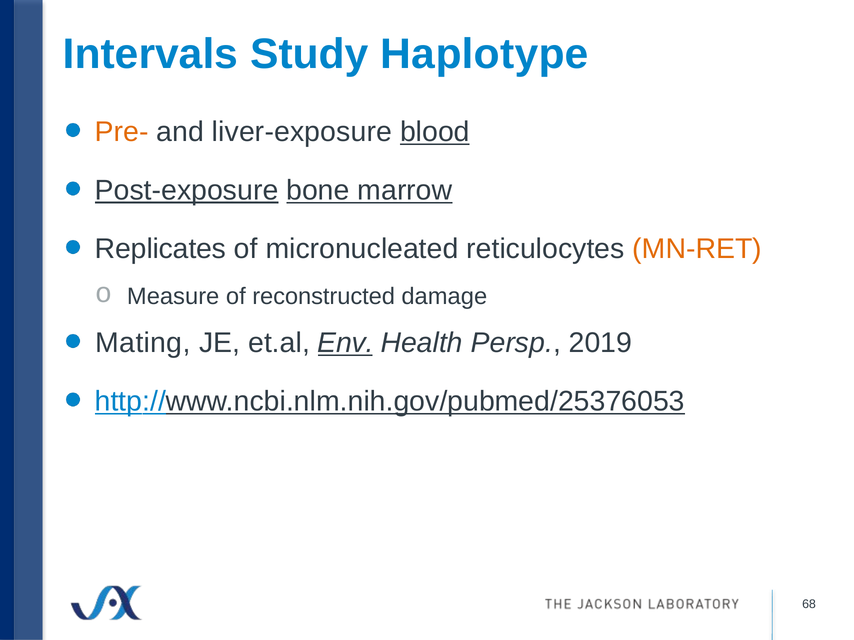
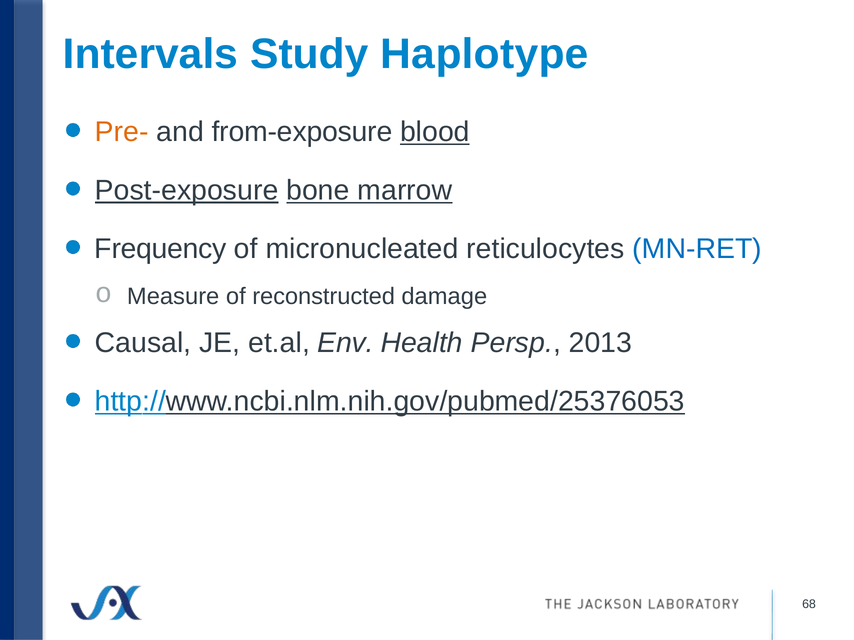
liver-exposure: liver-exposure -> from-exposure (302, 132)
Replicates: Replicates -> Frequency (161, 249)
MN-RET colour: orange -> blue (697, 249)
Mating: Mating -> Causal (143, 343)
Env underline: present -> none (345, 343)
2019: 2019 -> 2013 (600, 343)
